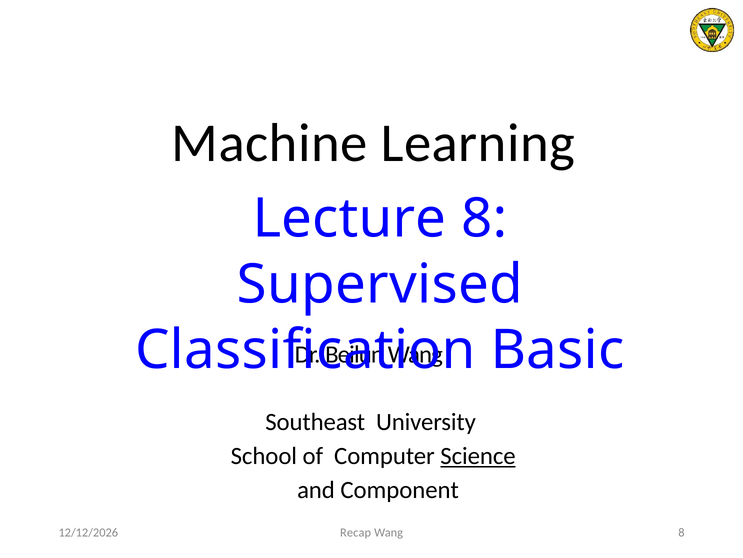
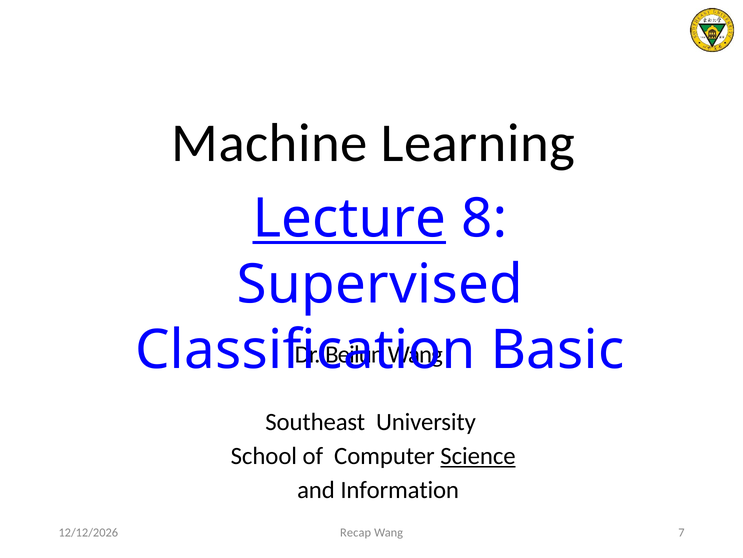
Lecture underline: none -> present (349, 219)
Component: Component -> Information (400, 489)
Wang 8: 8 -> 7 (681, 532)
